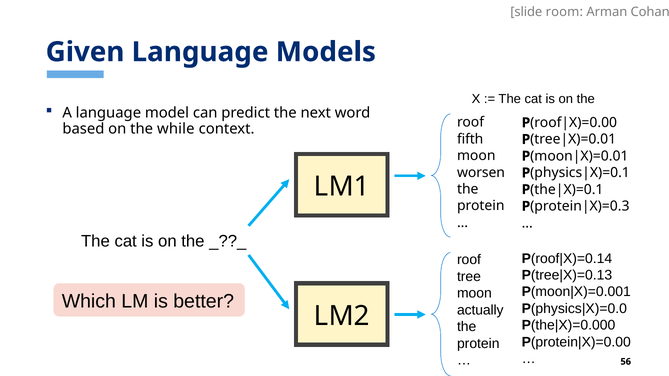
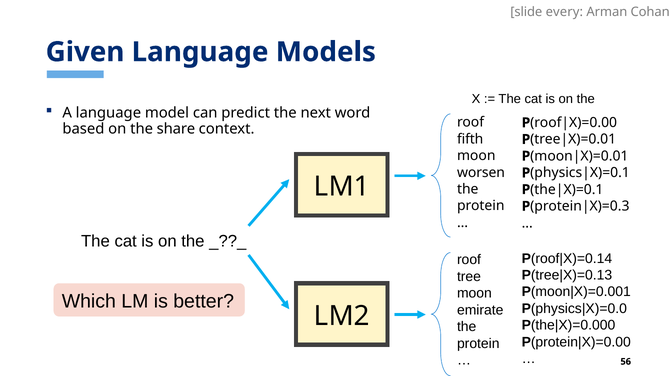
room: room -> every (564, 12)
while: while -> share (176, 129)
actually: actually -> emirate (480, 310)
